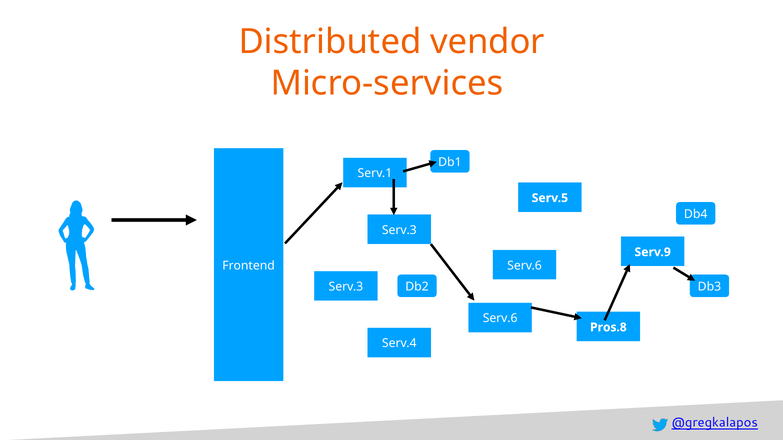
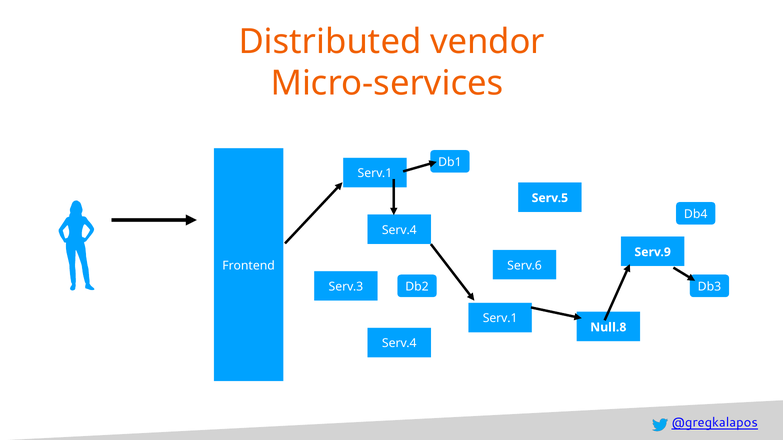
Serv.3: Serv.3 -> Serv.4 (399, 230)
Serv.6: Serv.6 -> Serv.1 (500, 319)
Pros.8: Pros.8 -> Null.8 (608, 328)
